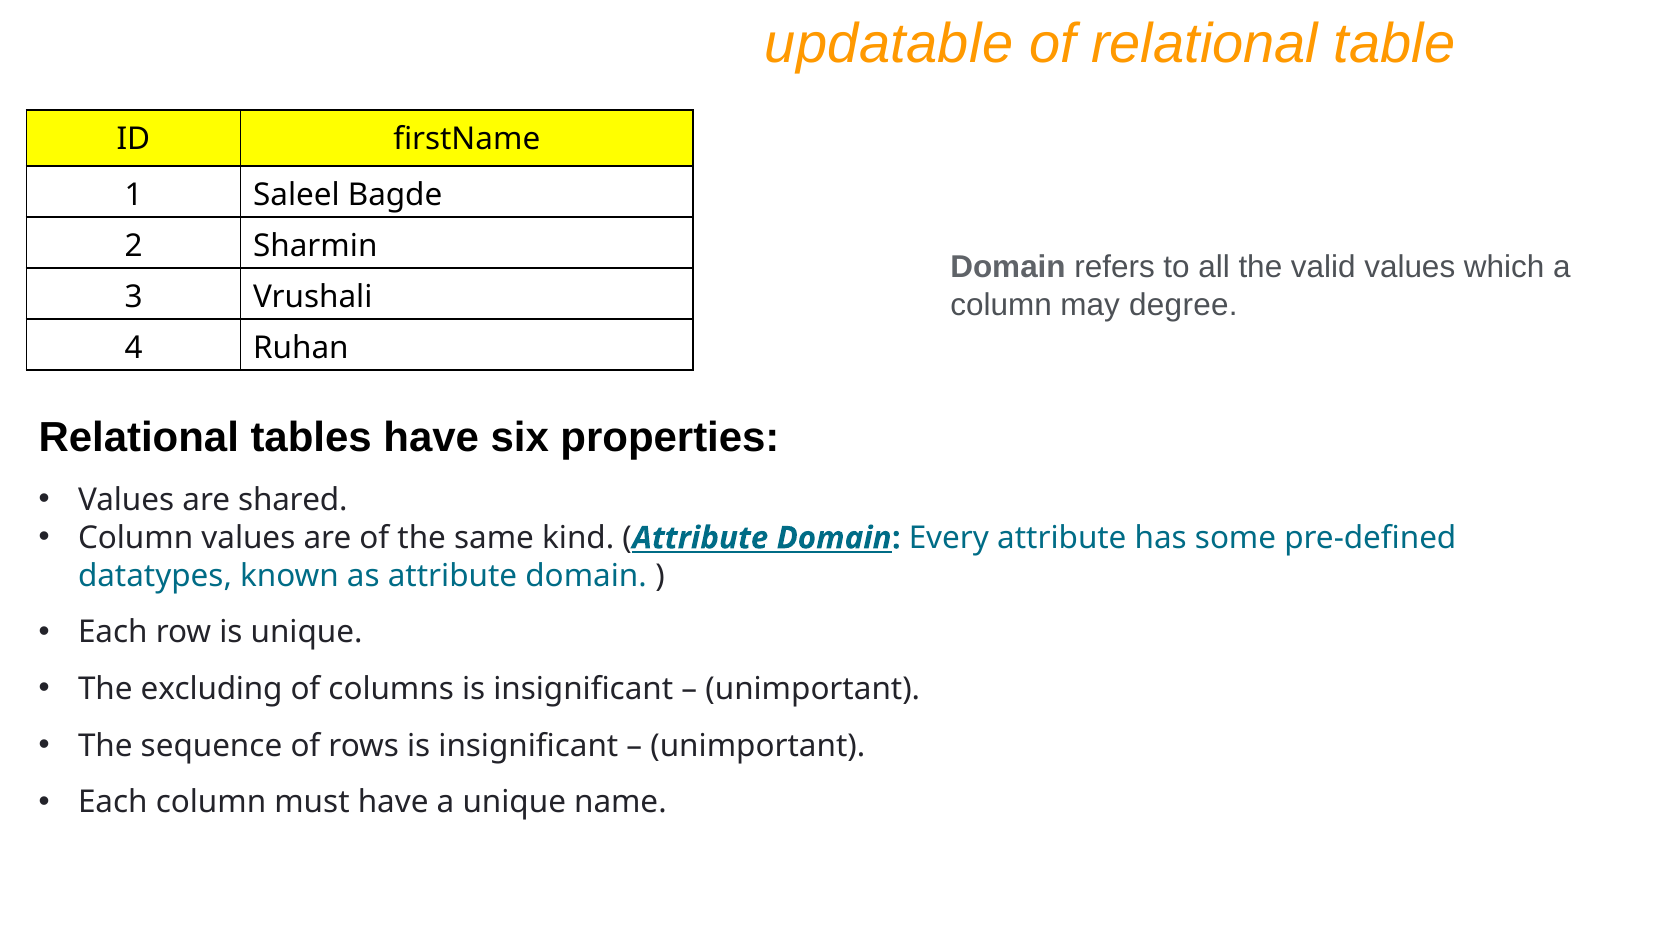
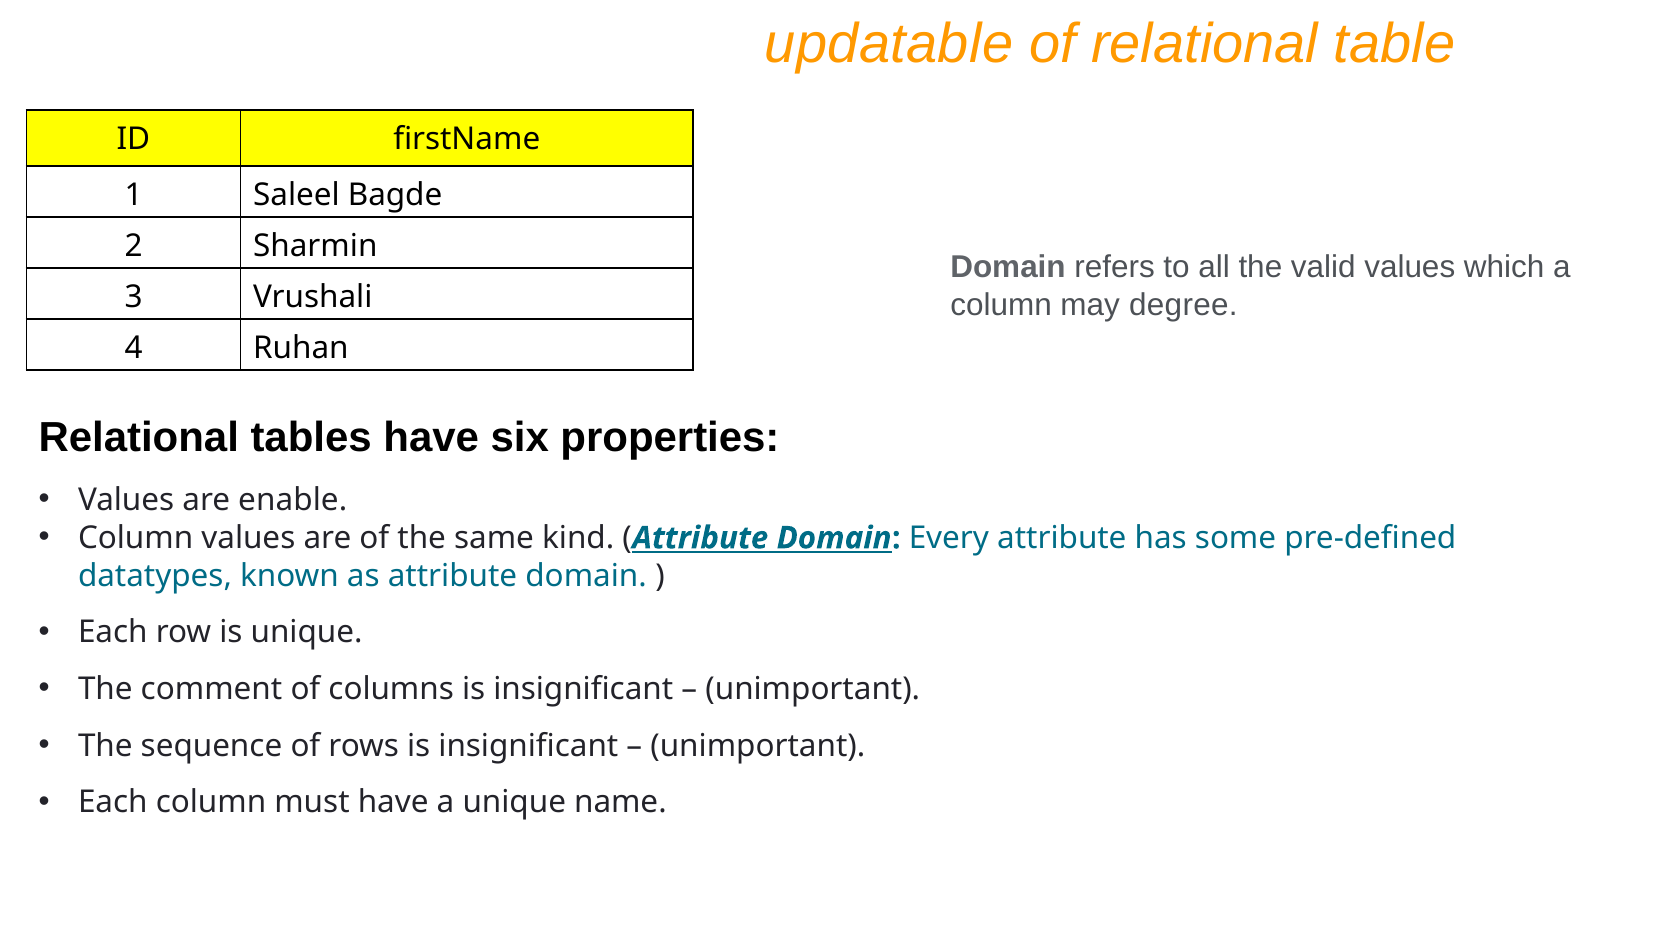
shared: shared -> enable (293, 500)
excluding: excluding -> comment (211, 689)
